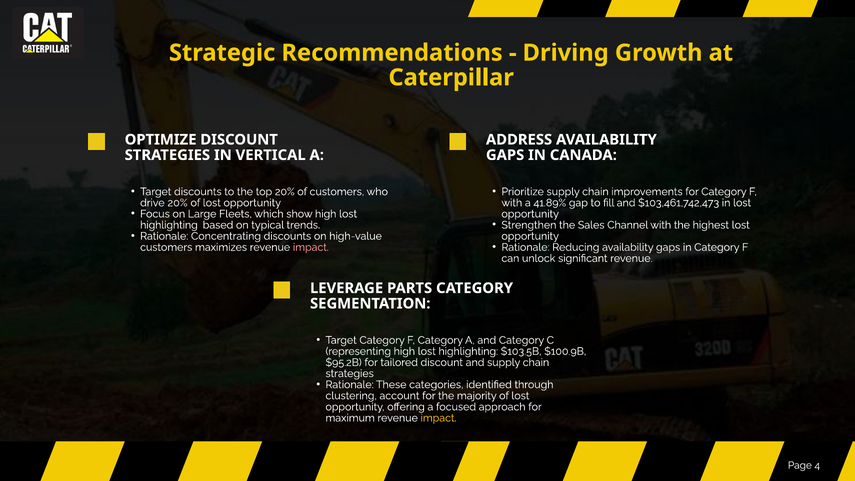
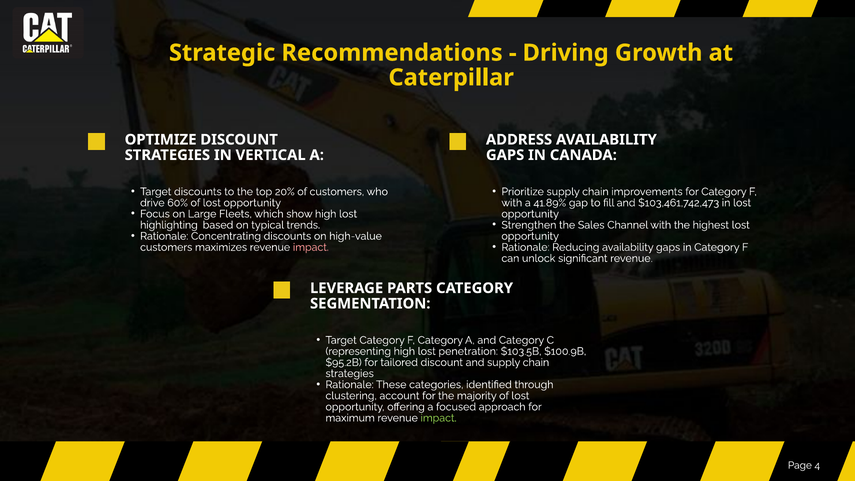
drive 20%: 20% -> 60% (178, 203)
representing high lost highlighting: highlighting -> penetration (468, 351)
impact colour: yellow -> light green (439, 418)
